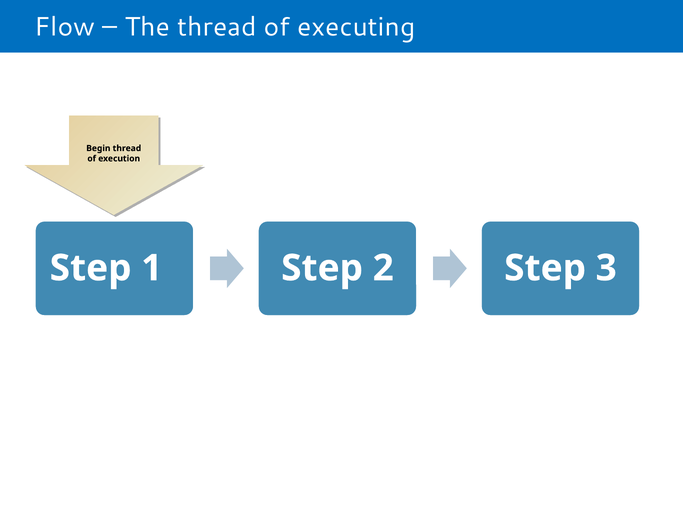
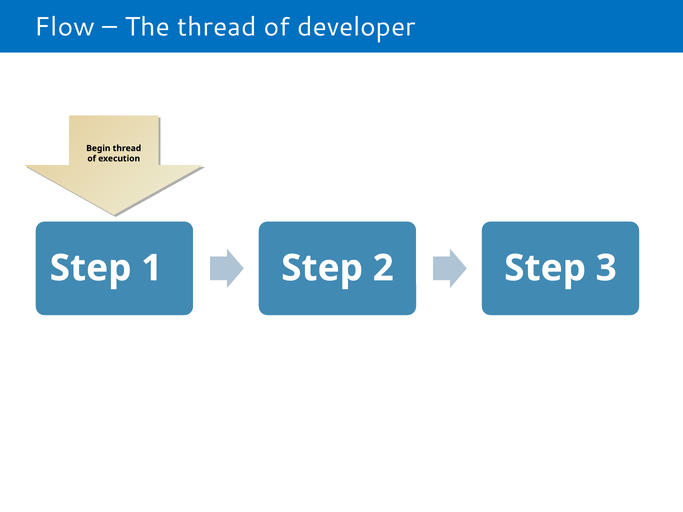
executing: executing -> developer (356, 27)
